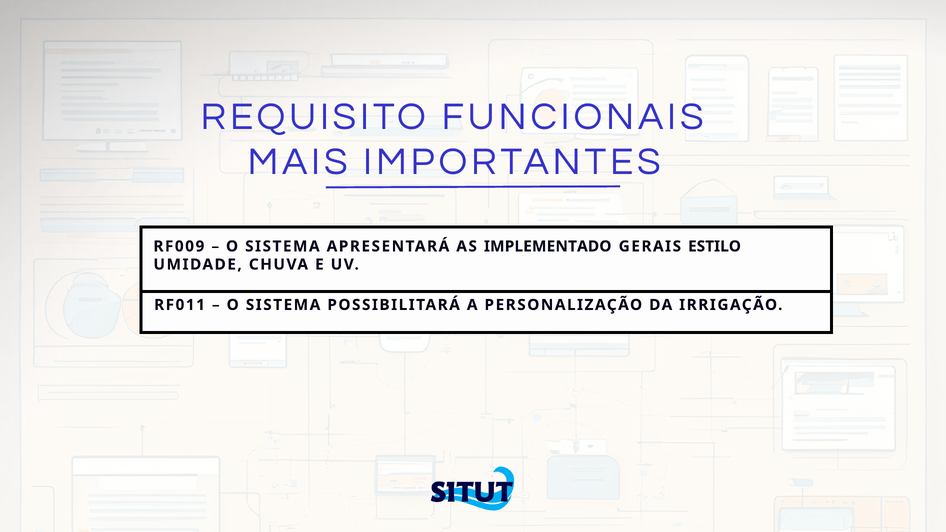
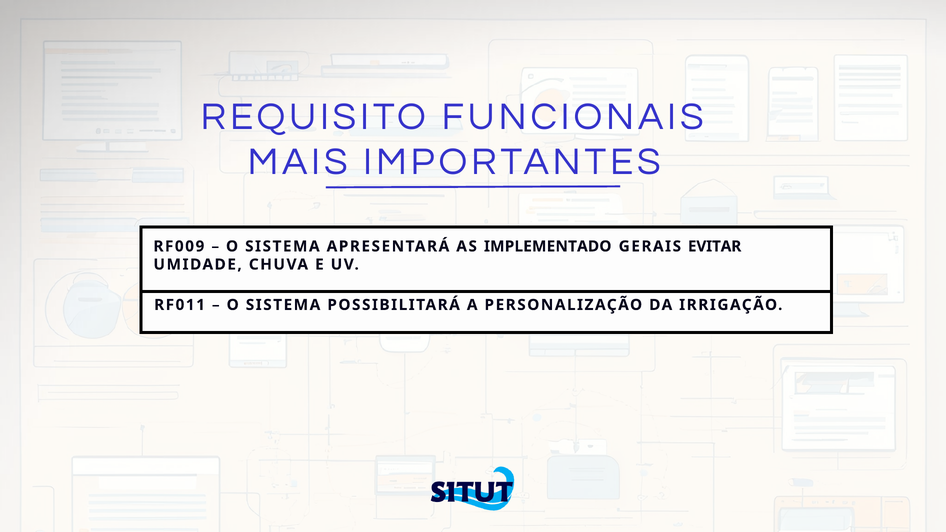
ESTILO: ESTILO -> EVITAR (715, 246)
